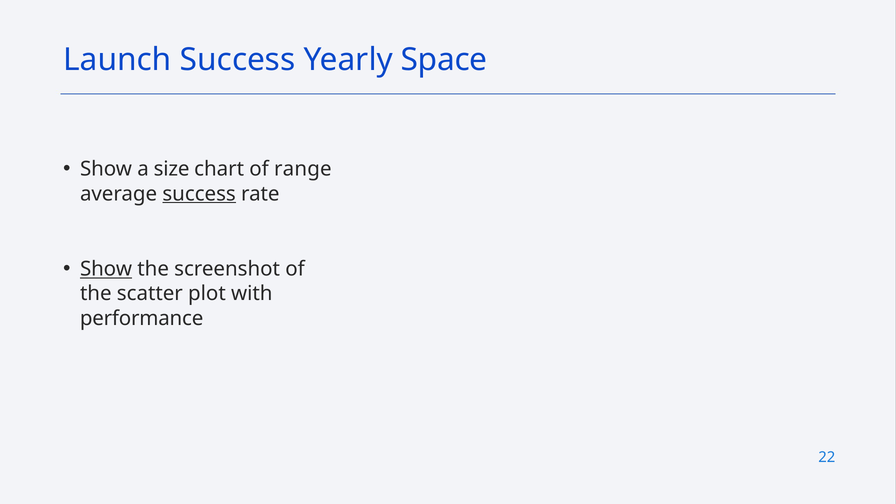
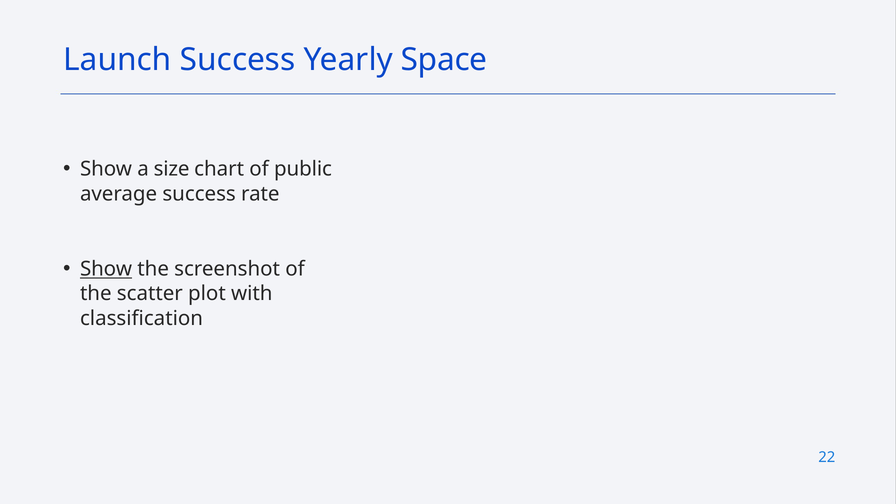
range: range -> public (303, 169)
success underline: present -> none (199, 194)
performance: performance -> classification (142, 318)
